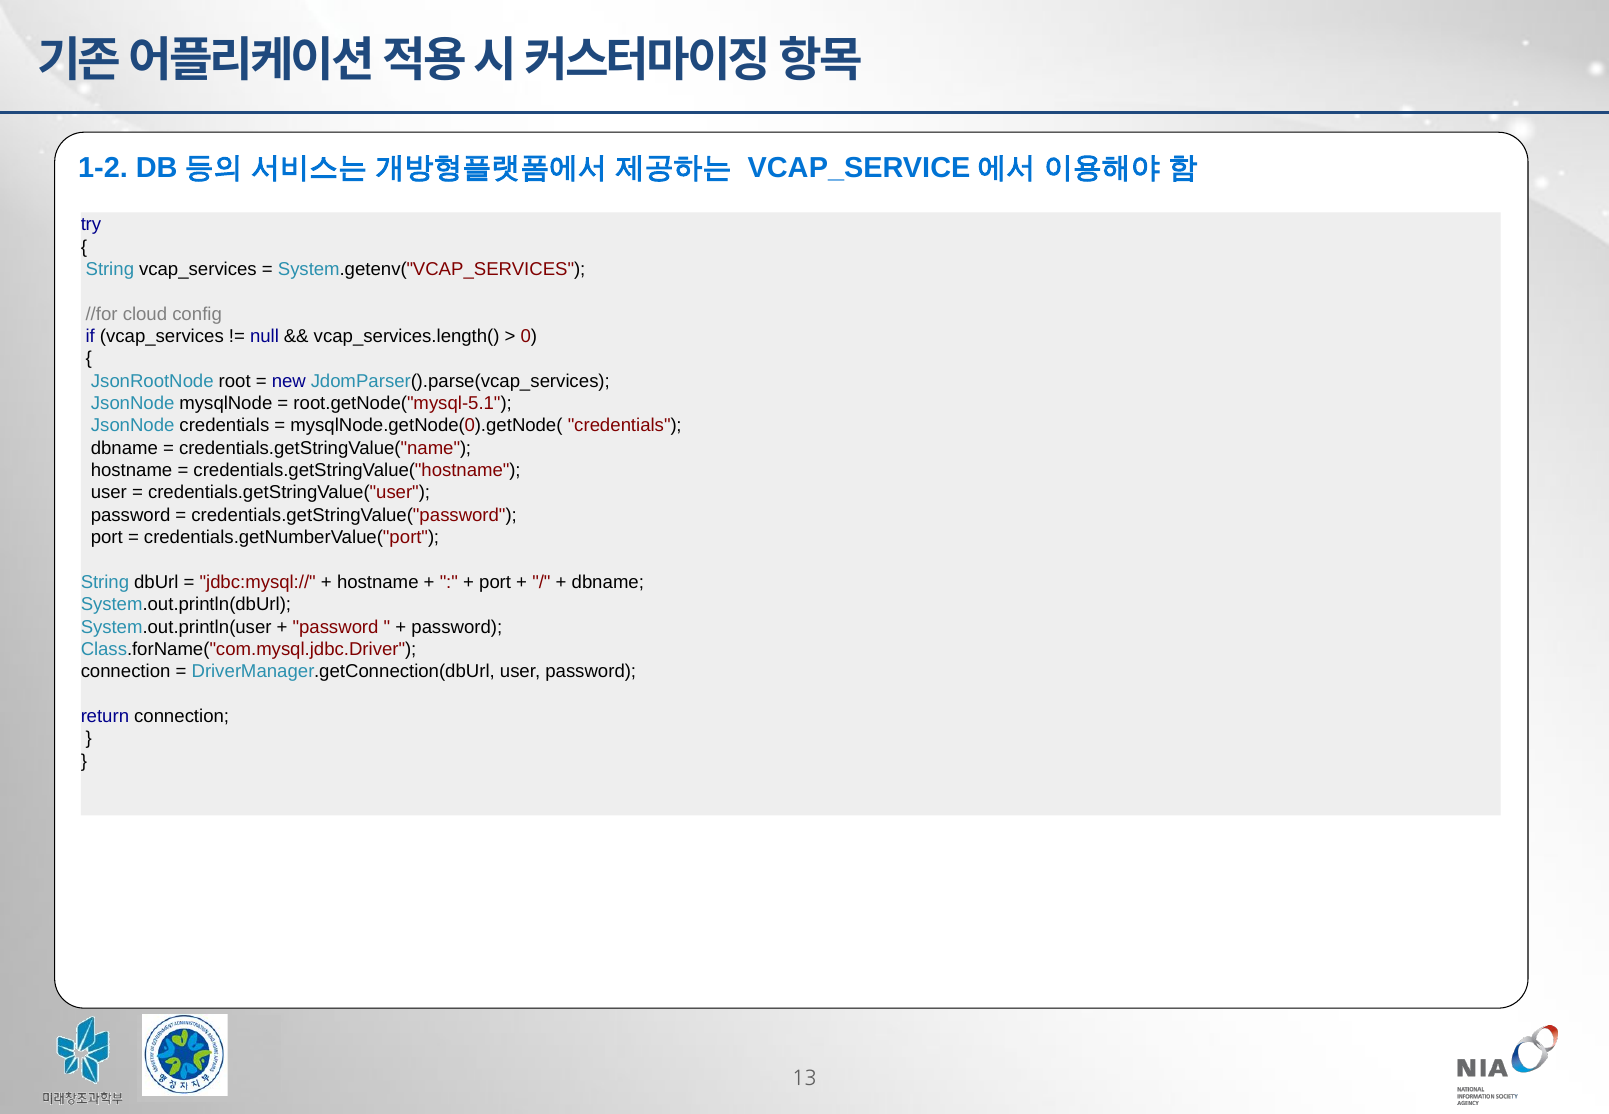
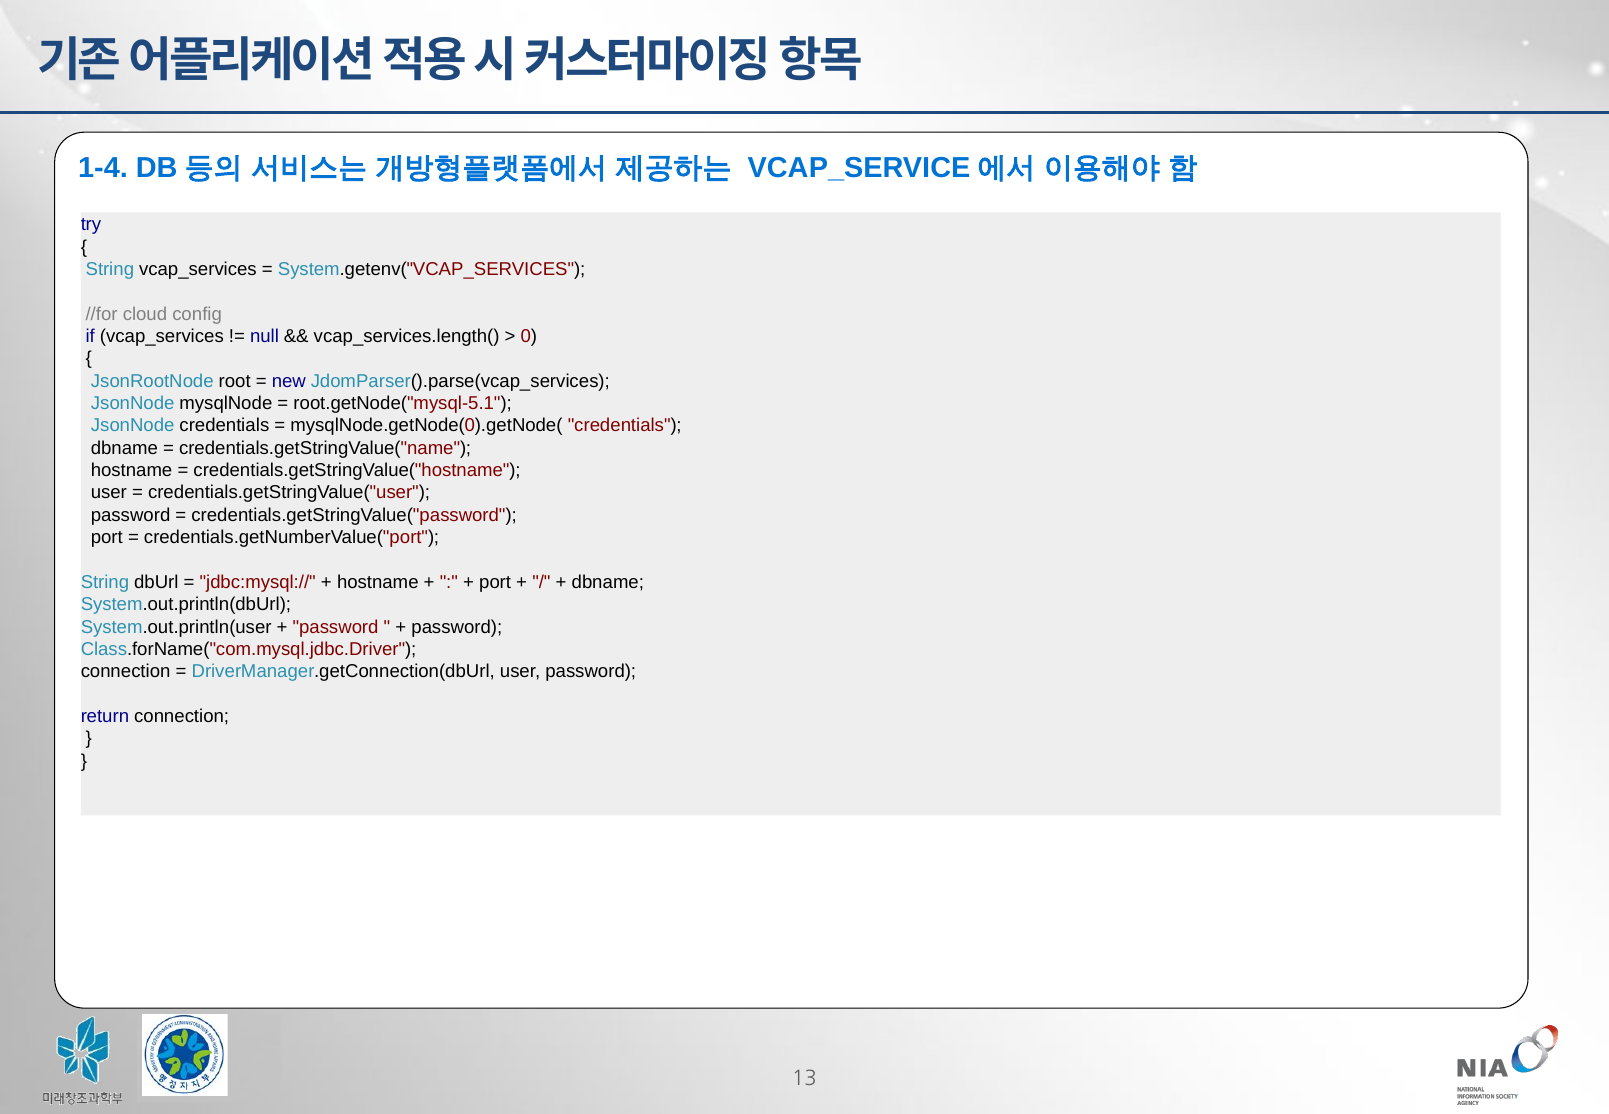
1-2: 1-2 -> 1-4 (103, 168)
